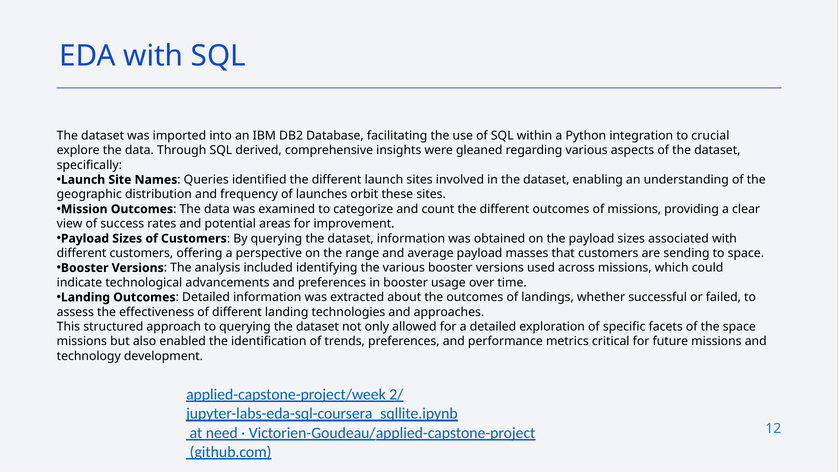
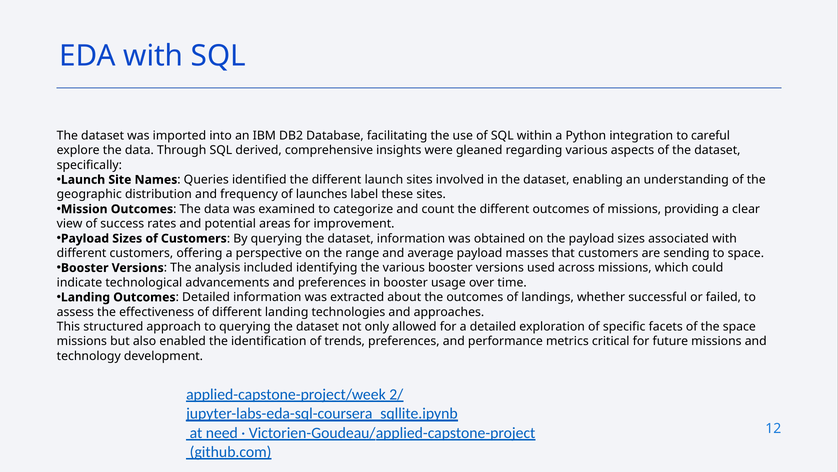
crucial: crucial -> careful (711, 135)
orbit: orbit -> label (364, 194)
